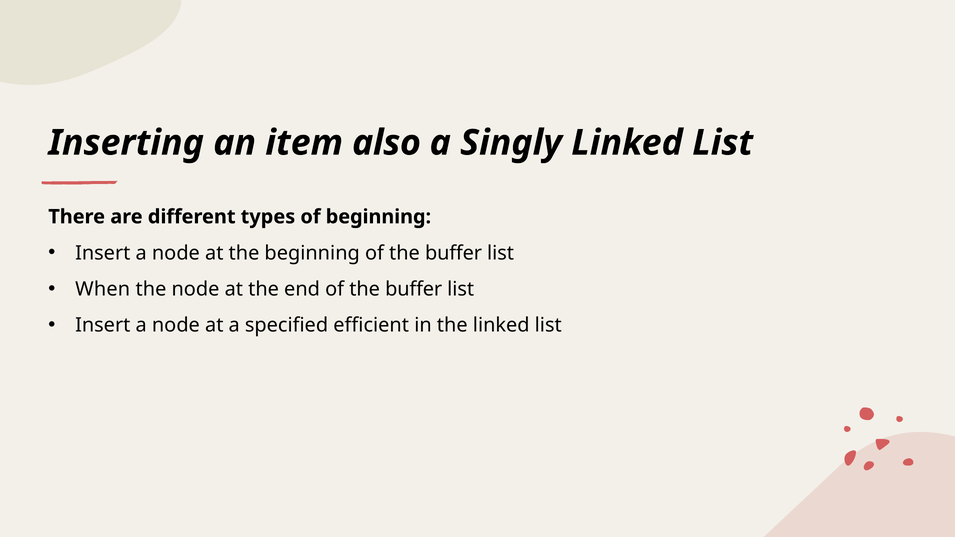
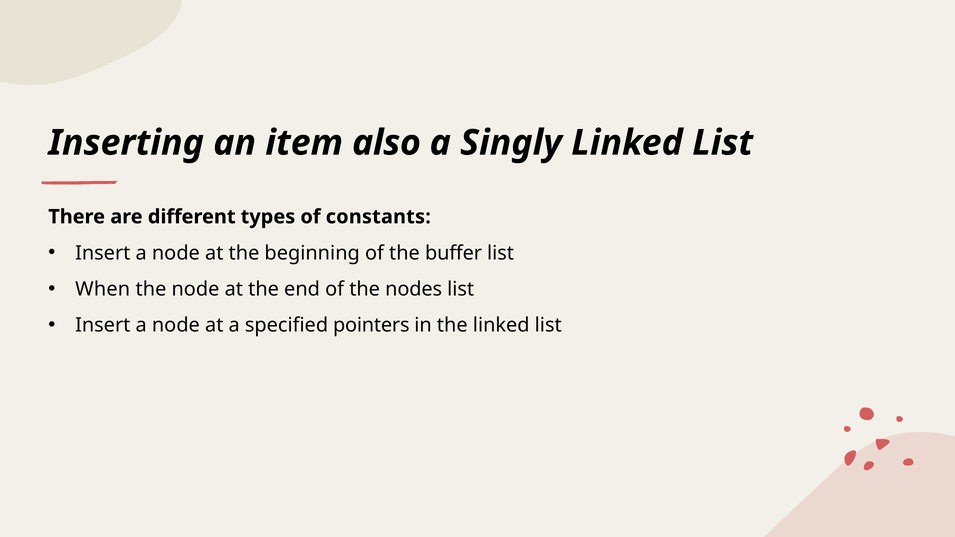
of beginning: beginning -> constants (378, 217)
end of the buffer: buffer -> nodes (414, 289)
efficient: efficient -> pointers (371, 325)
